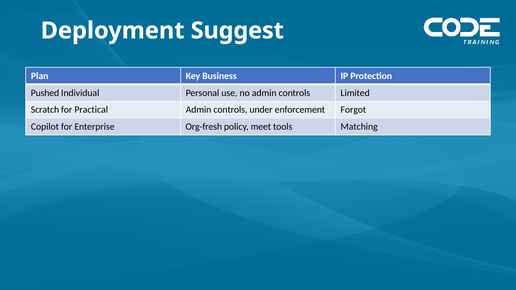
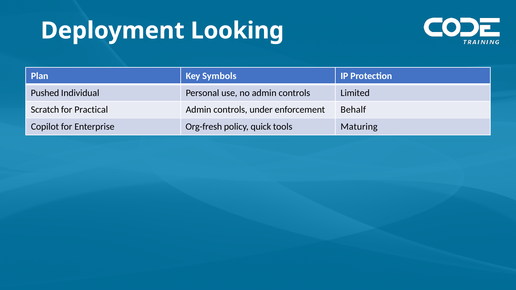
Suggest: Suggest -> Looking (237, 31)
Business: Business -> Symbols (219, 76)
Forgot: Forgot -> Behalf (353, 110)
meet: meet -> quick (261, 127)
Matching: Matching -> Maturing (359, 127)
